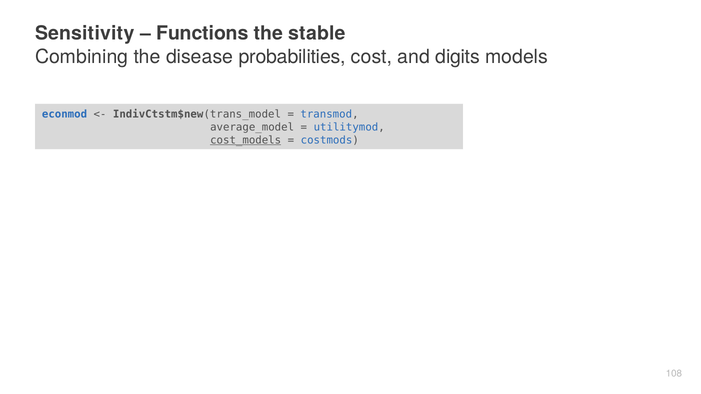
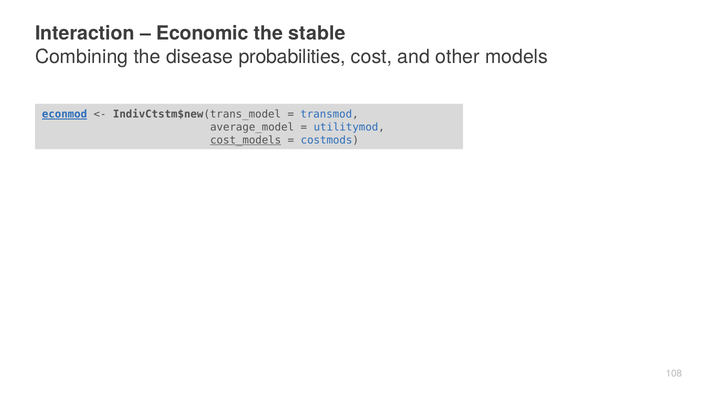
Sensitivity: Sensitivity -> Interaction (85, 33)
Functions: Functions -> Economic (202, 33)
digits: digits -> other (458, 57)
econmod underline: none -> present (65, 114)
